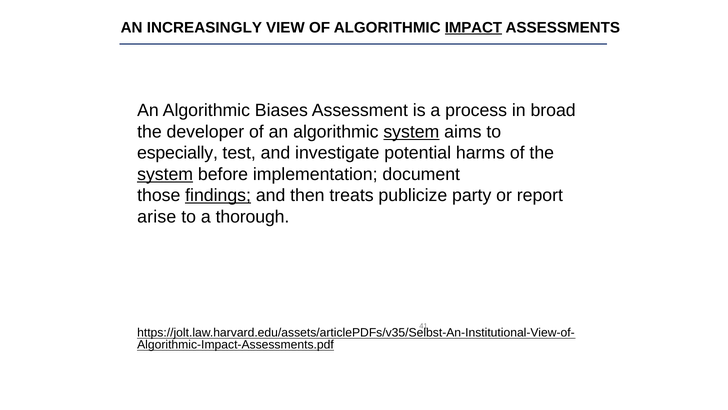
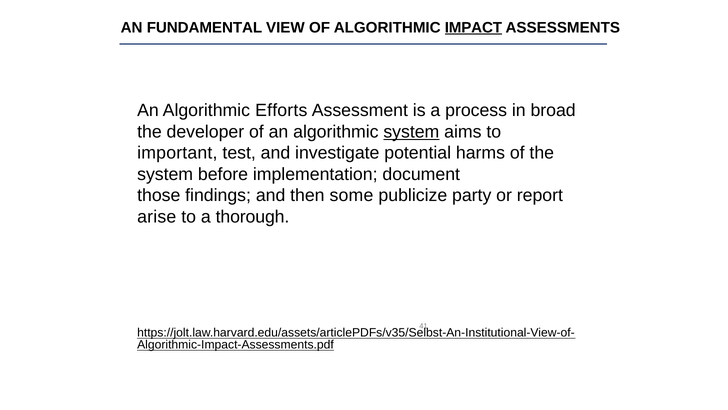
INCREASINGLY: INCREASINGLY -> FUNDAMENTAL (204, 28)
Biases: Biases -> Efforts (281, 110)
especially: especially -> important (177, 153)
system underline: present -> none (165, 174)
findings underline: present -> none (218, 195)
treats: treats -> some (351, 195)
